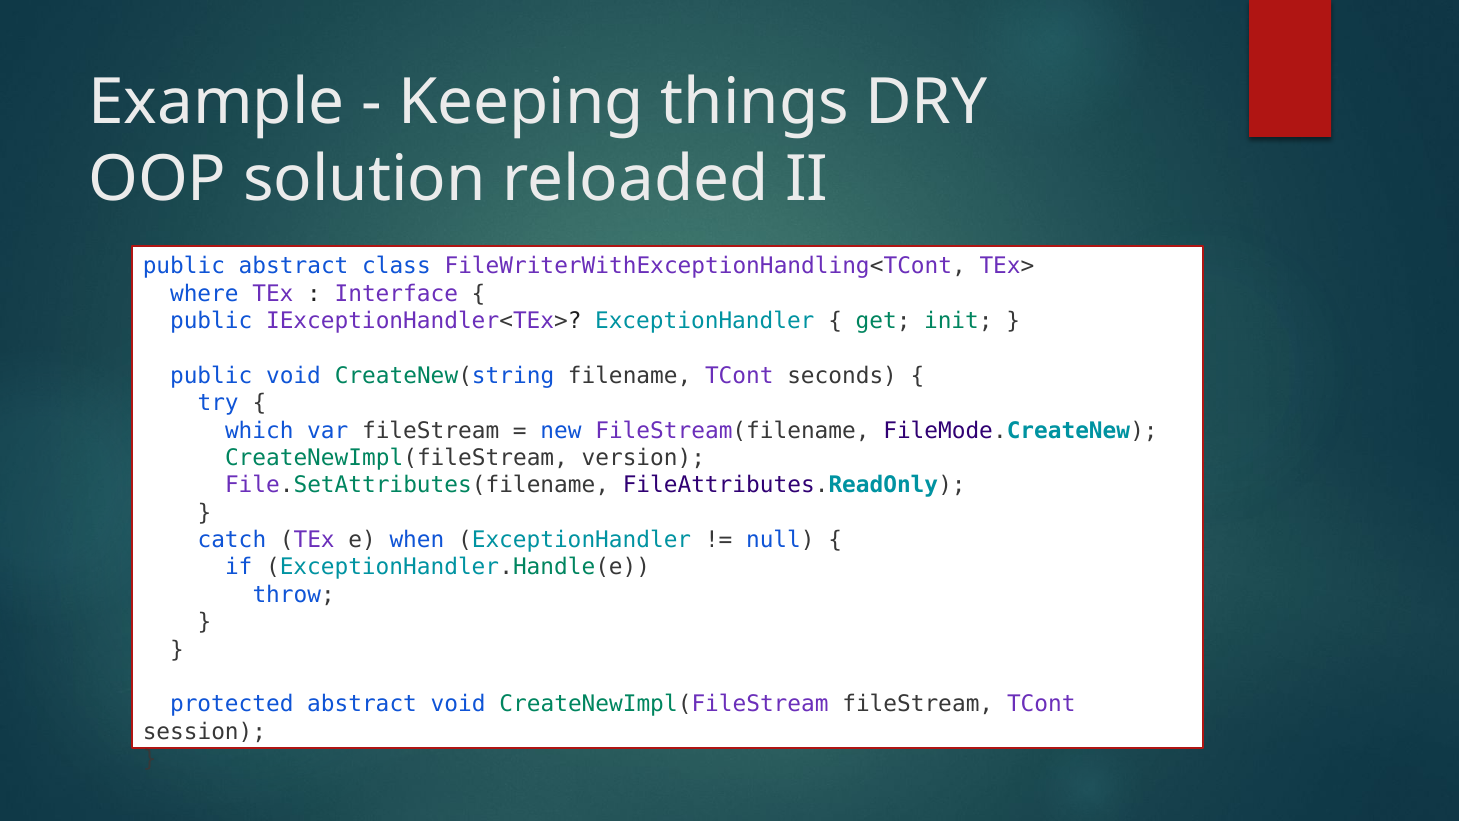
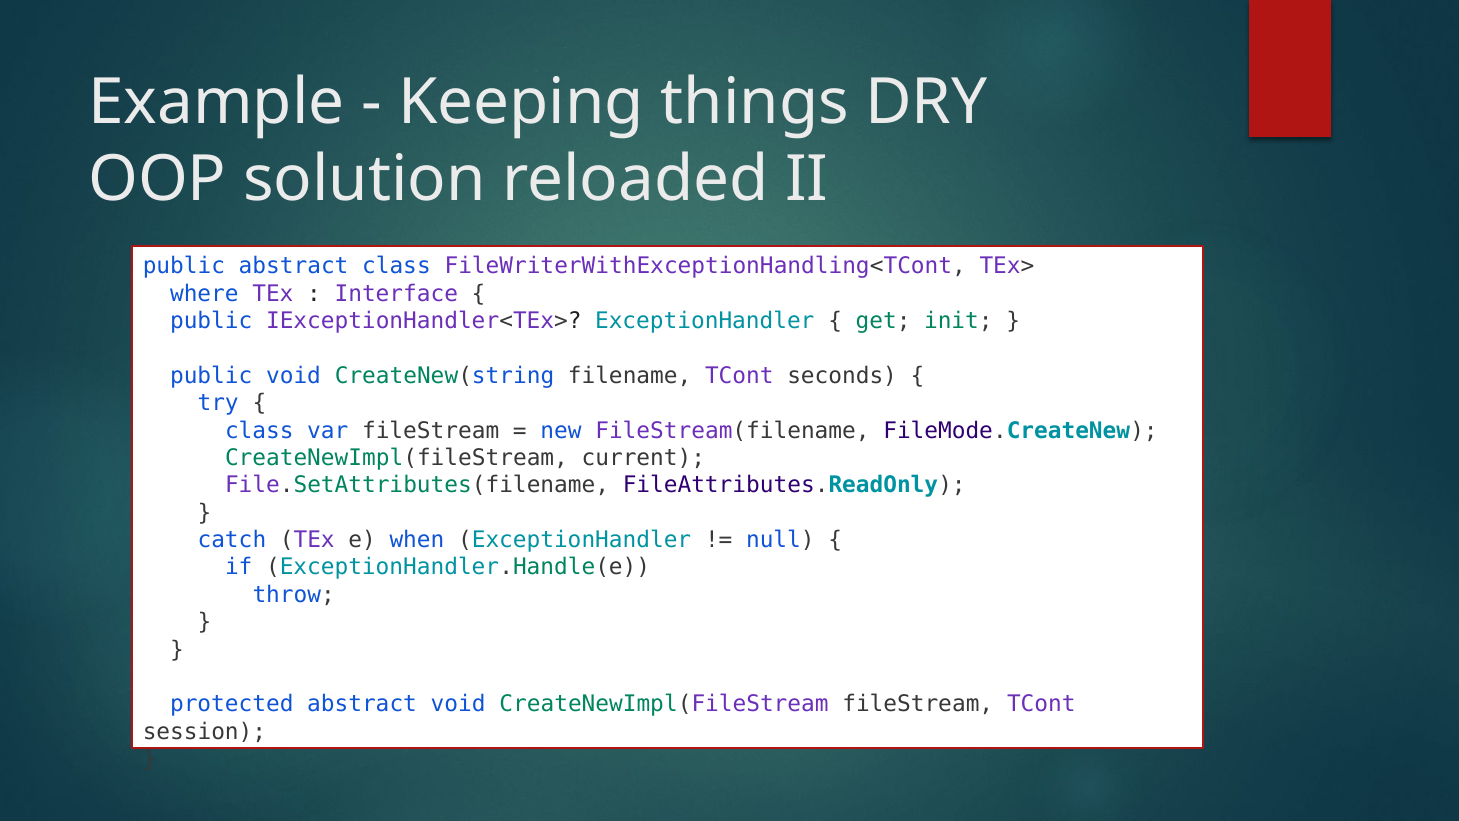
which: which -> class (259, 430)
version: version -> current (643, 458)
